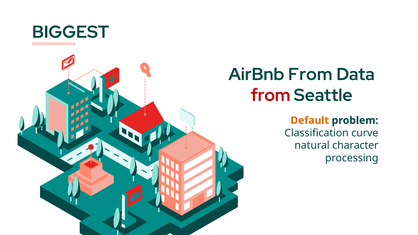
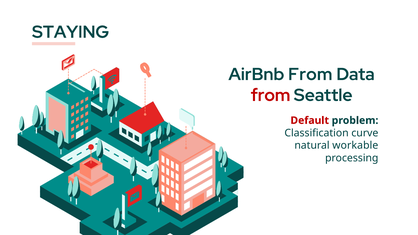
BIGGEST: BIGGEST -> STAYING (71, 32)
Default colour: orange -> red (310, 121)
character: character -> workable (355, 146)
